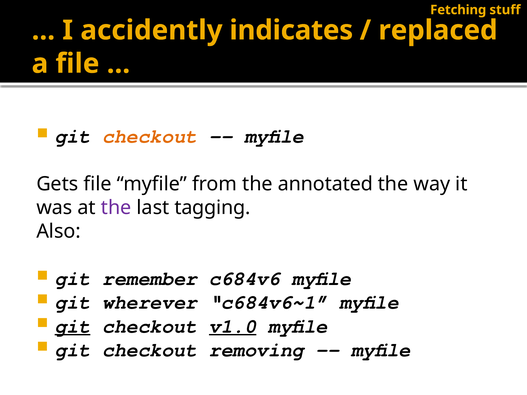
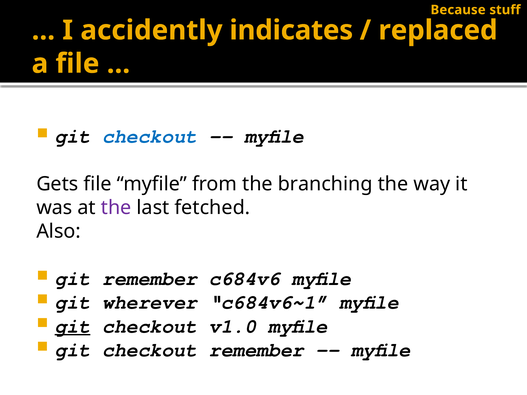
Fetching: Fetching -> Because (458, 10)
checkout colour: orange -> blue (150, 136)
annotated: annotated -> branching (325, 184)
tagging: tagging -> fetched (212, 208)
v1.0 underline: present -> none (233, 326)
checkout removing: removing -> remember (256, 350)
